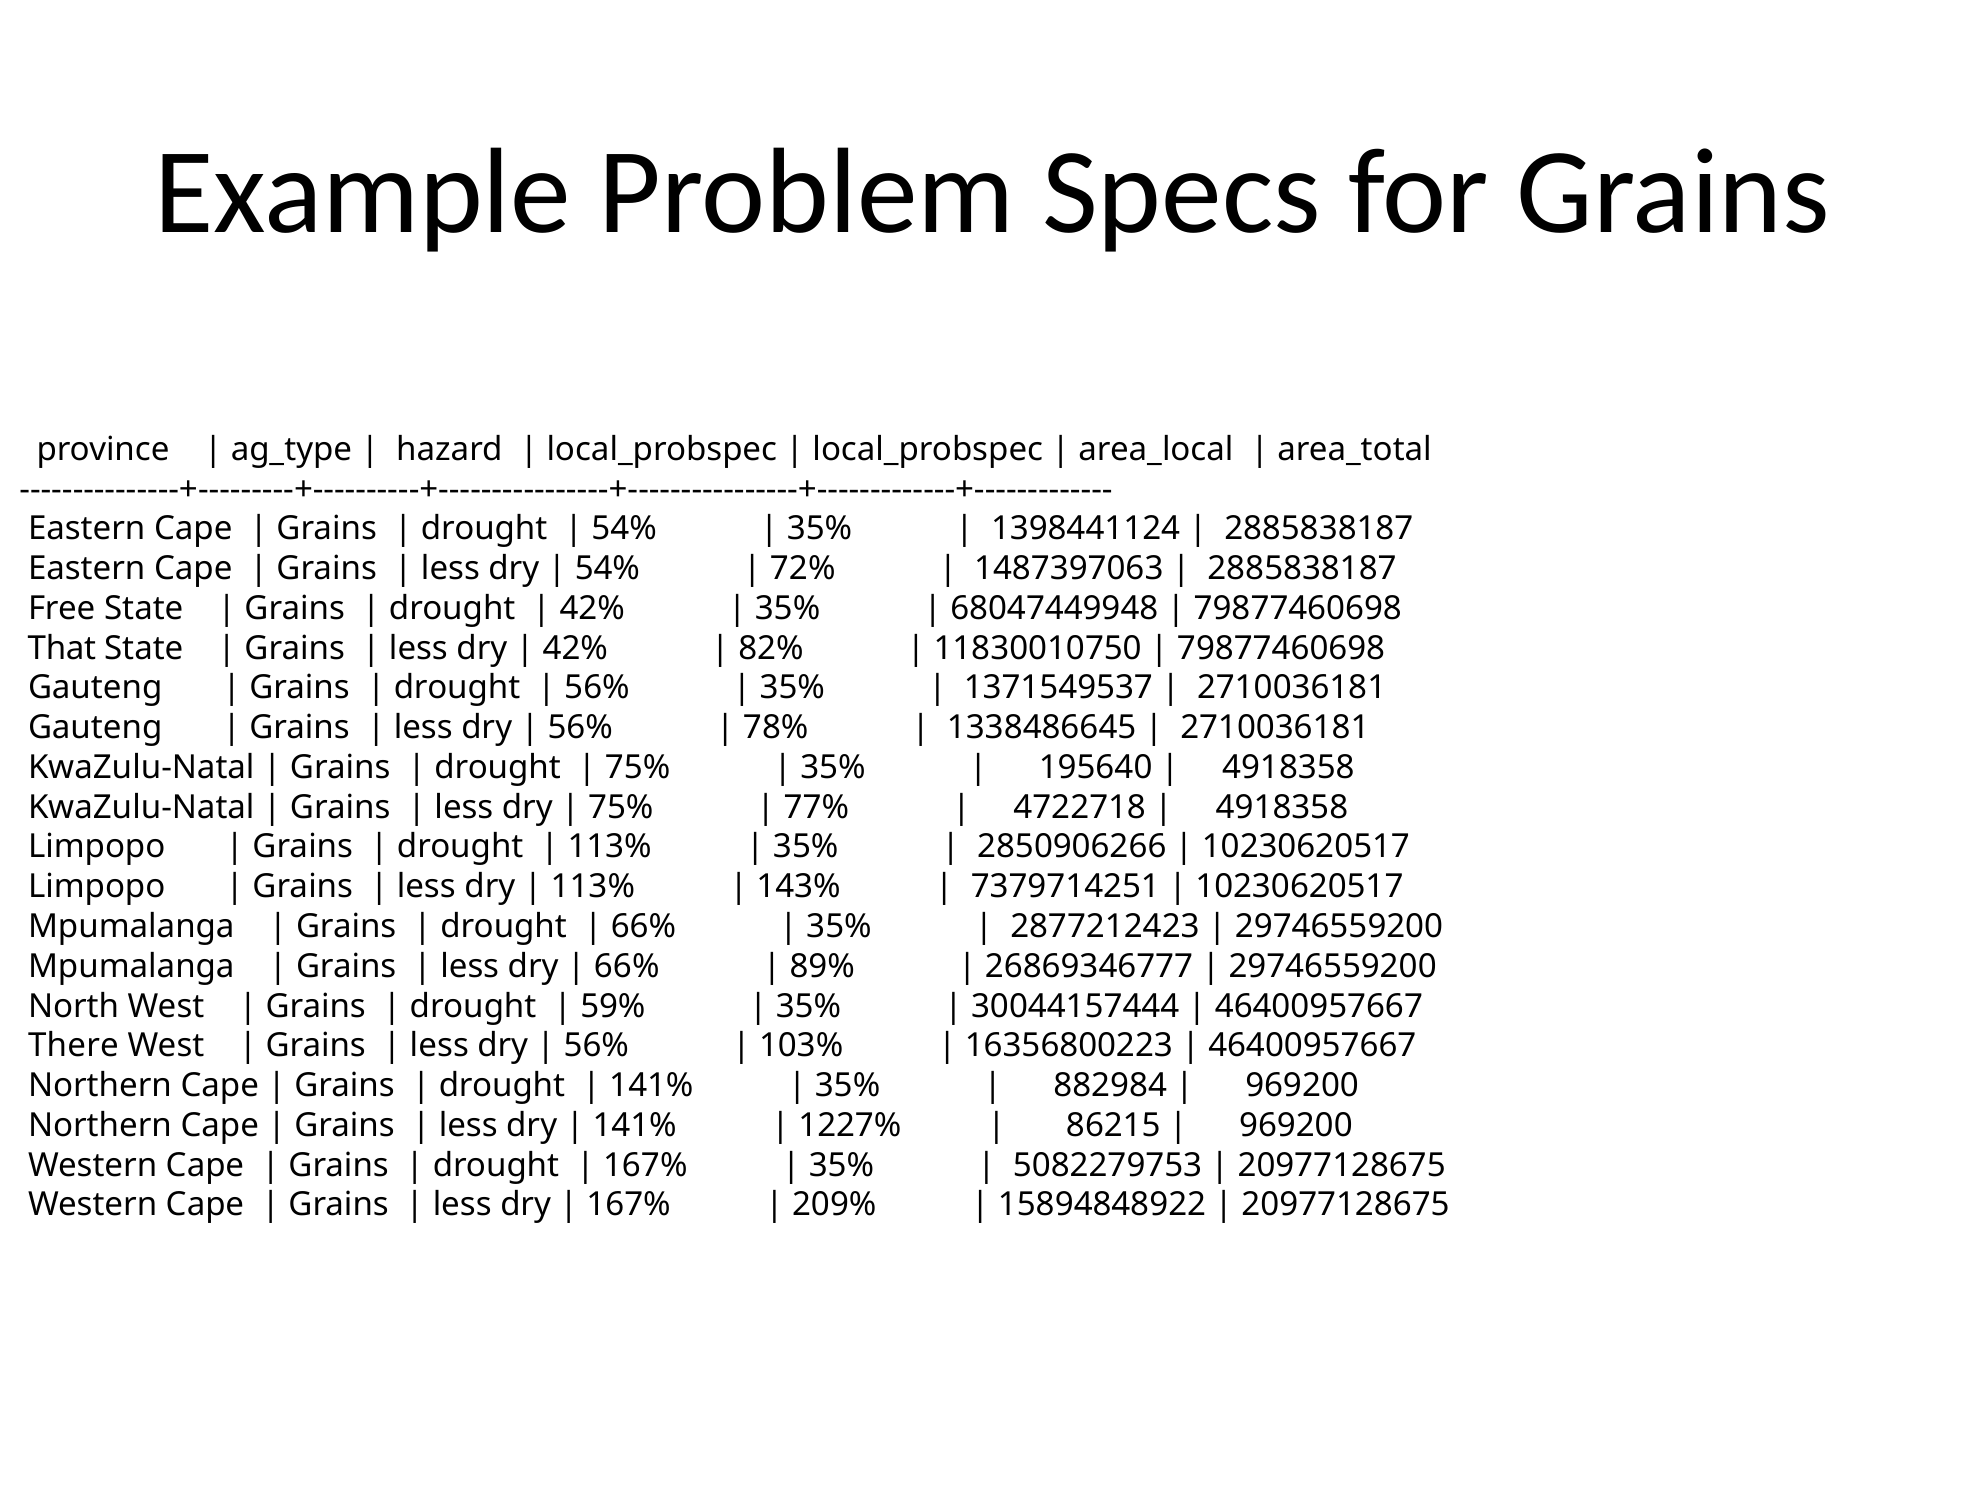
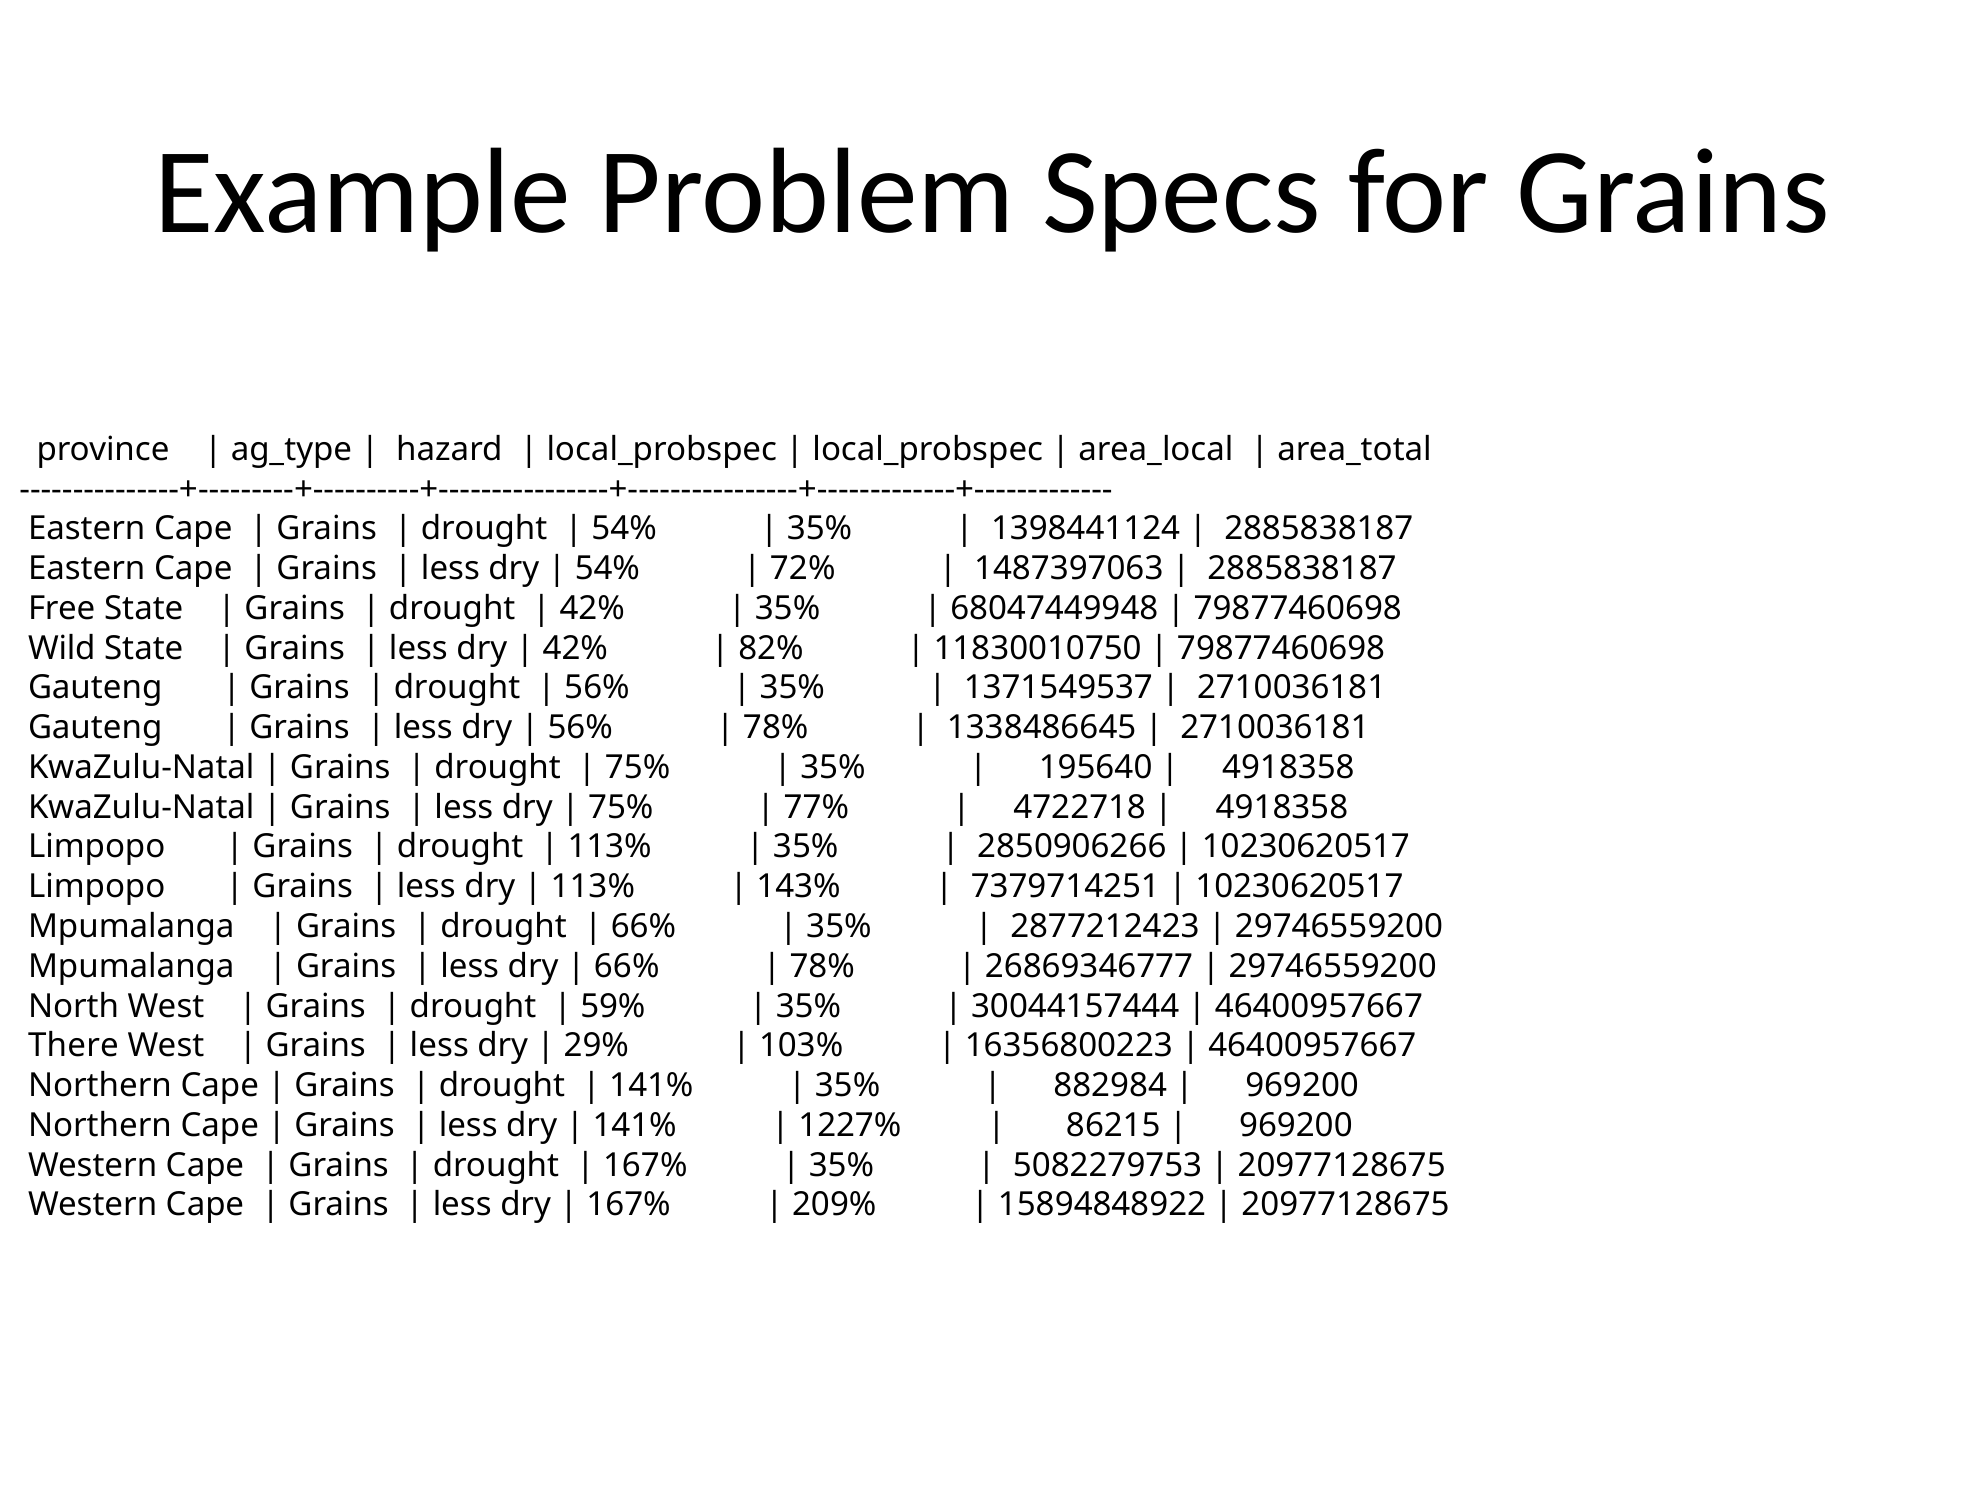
That: That -> Wild (62, 648)
89%: 89% -> 78% (822, 966)
56%: 56% -> 29% (596, 1045)
